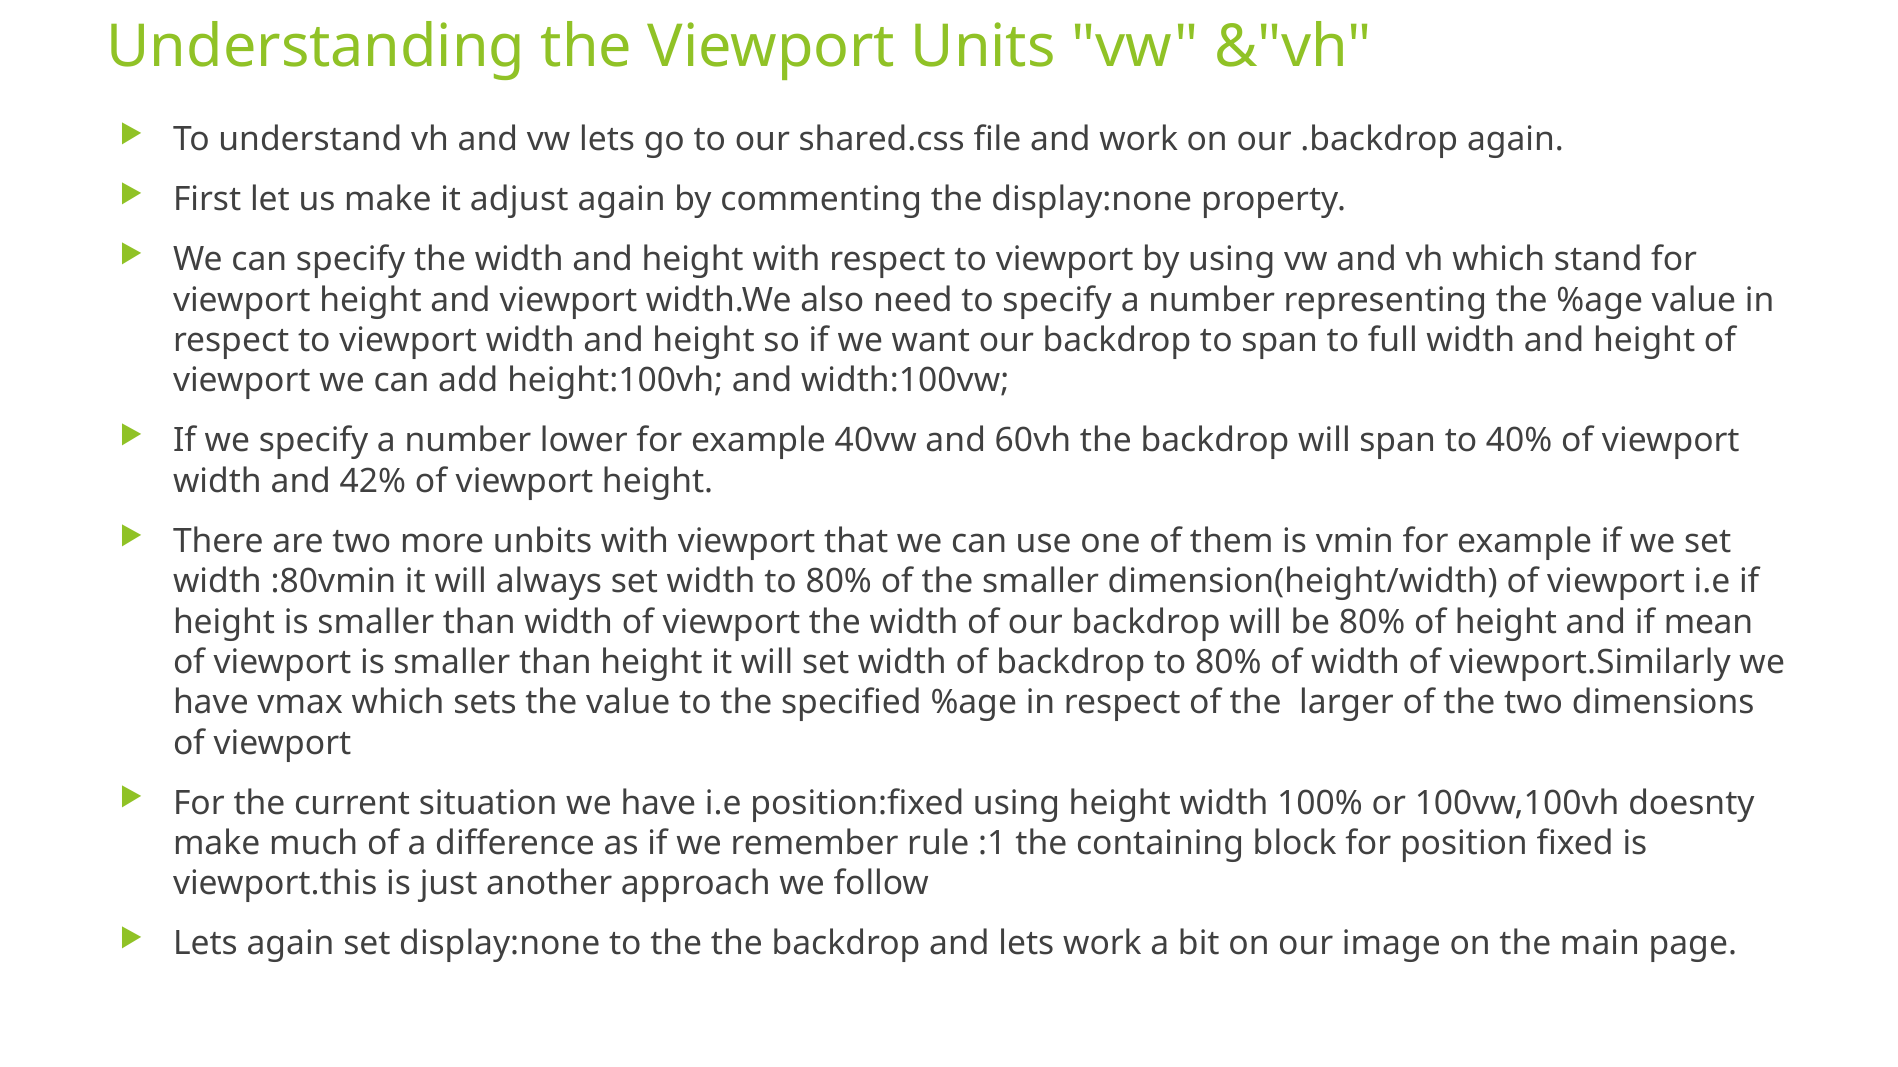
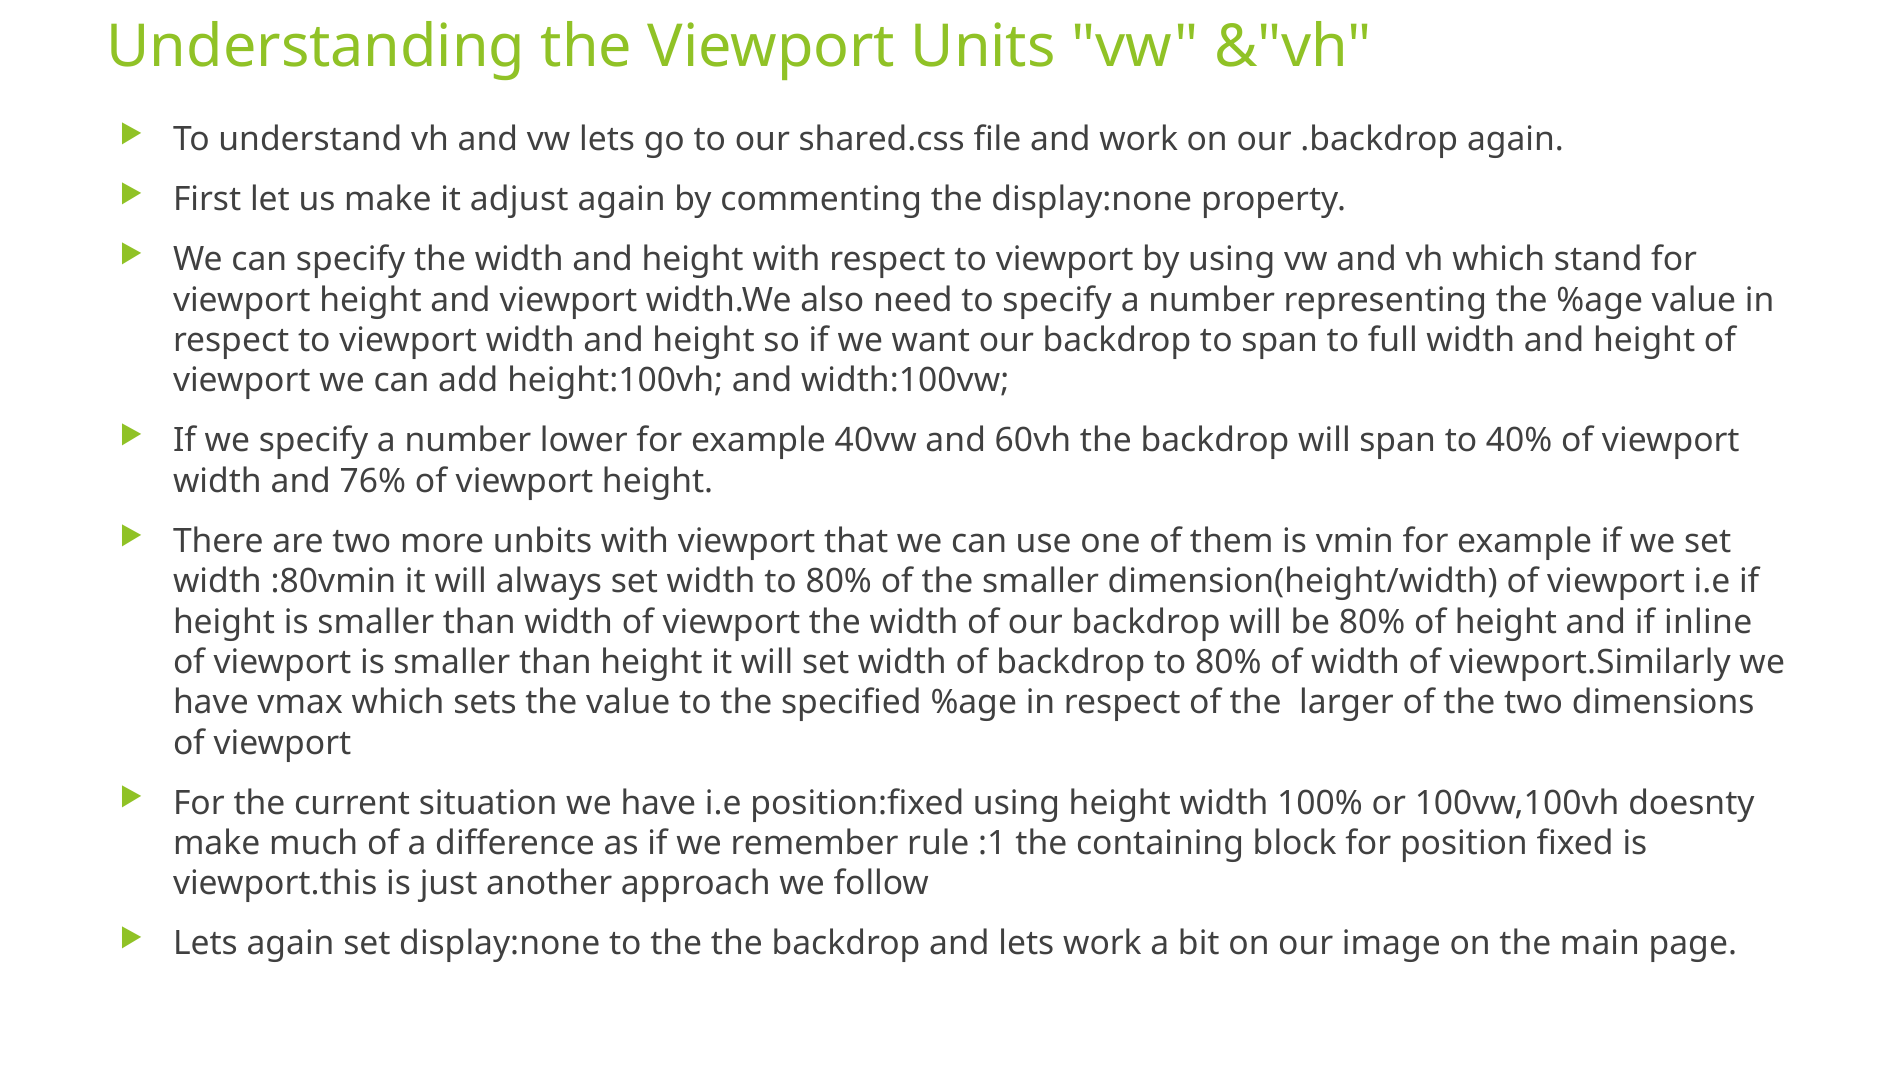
42%: 42% -> 76% (373, 481)
mean: mean -> inline (1708, 622)
